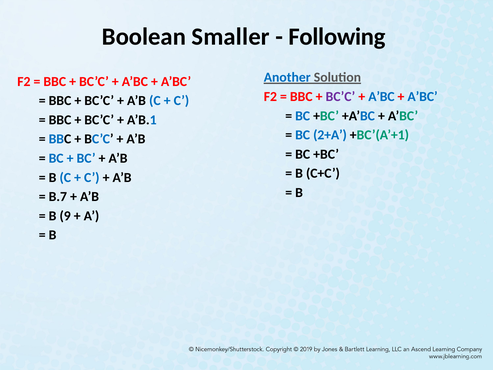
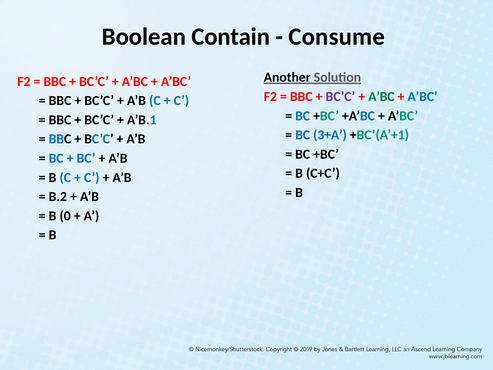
Smaller: Smaller -> Contain (231, 37)
Following: Following -> Consume (337, 37)
Another colour: blue -> black (287, 77)
A’BC colour: blue -> green (381, 97)
2+A: 2+A -> 3+A (330, 135)
B.7: B.7 -> B.2 (58, 197)
9: 9 -> 0 (65, 216)
